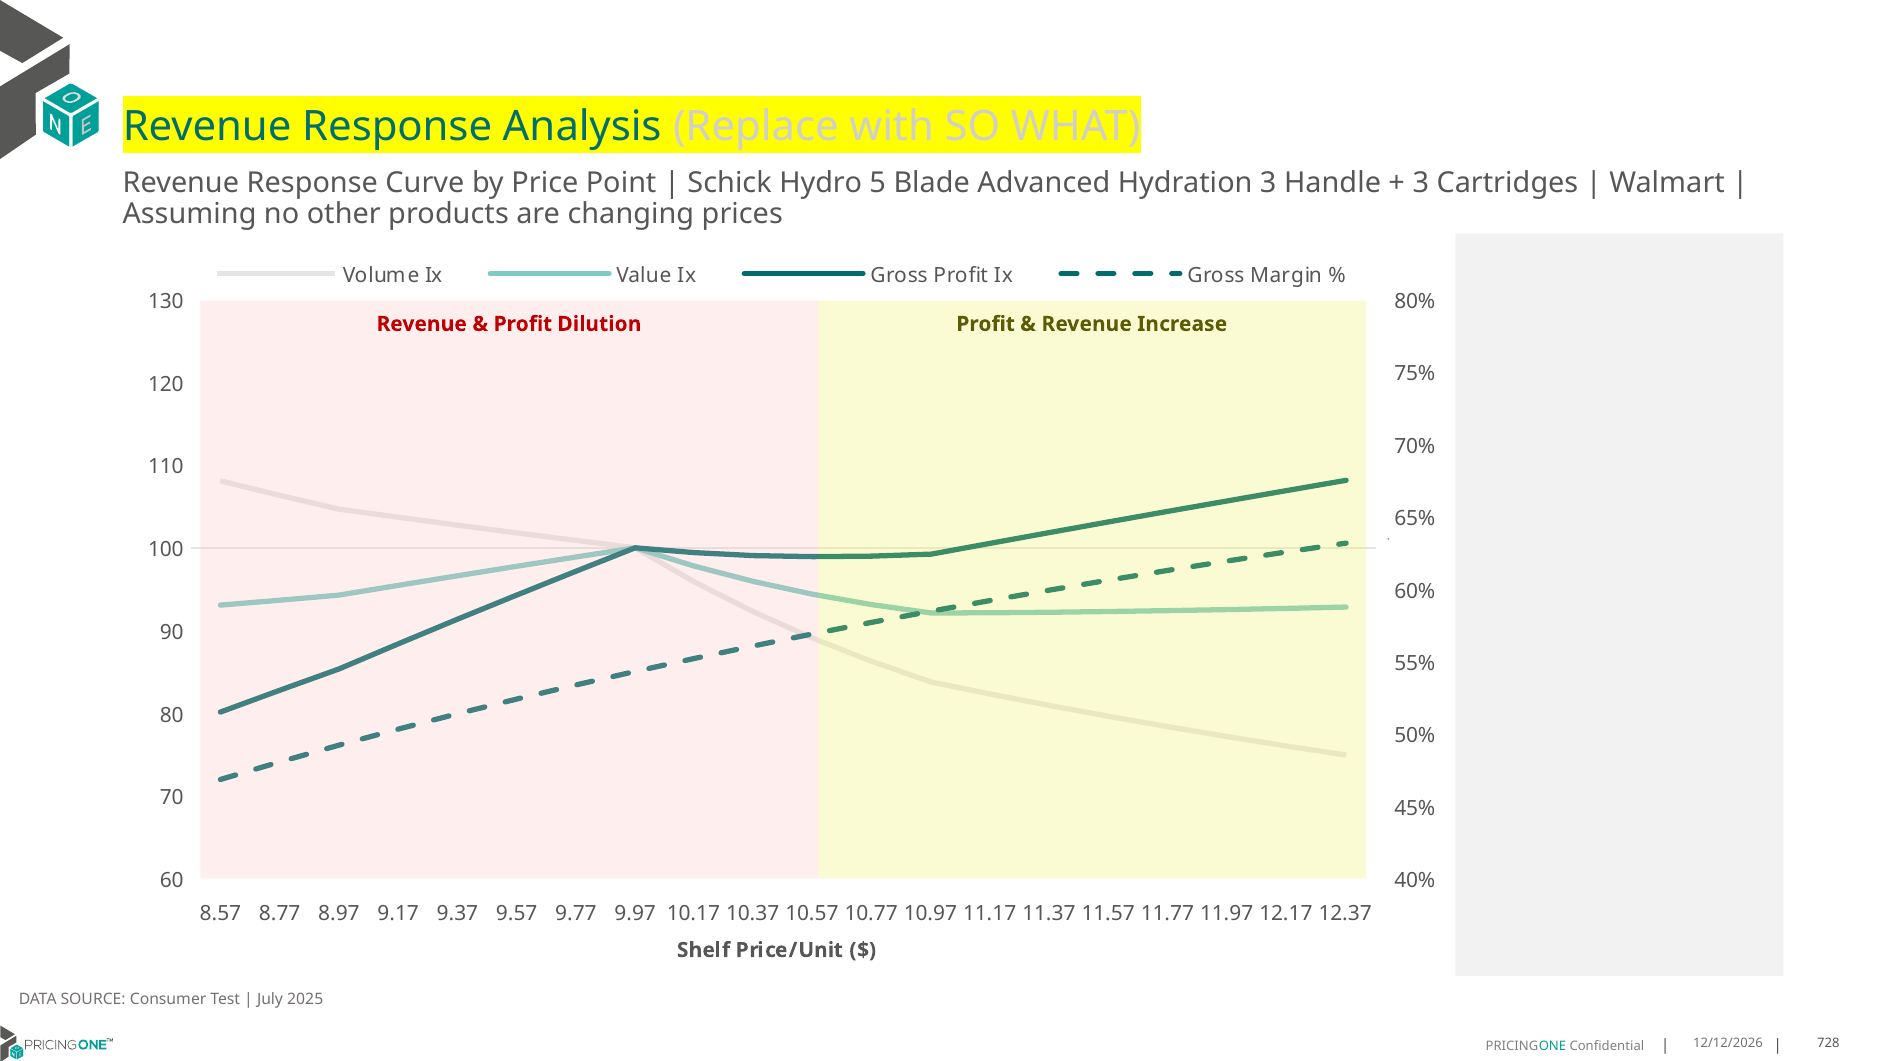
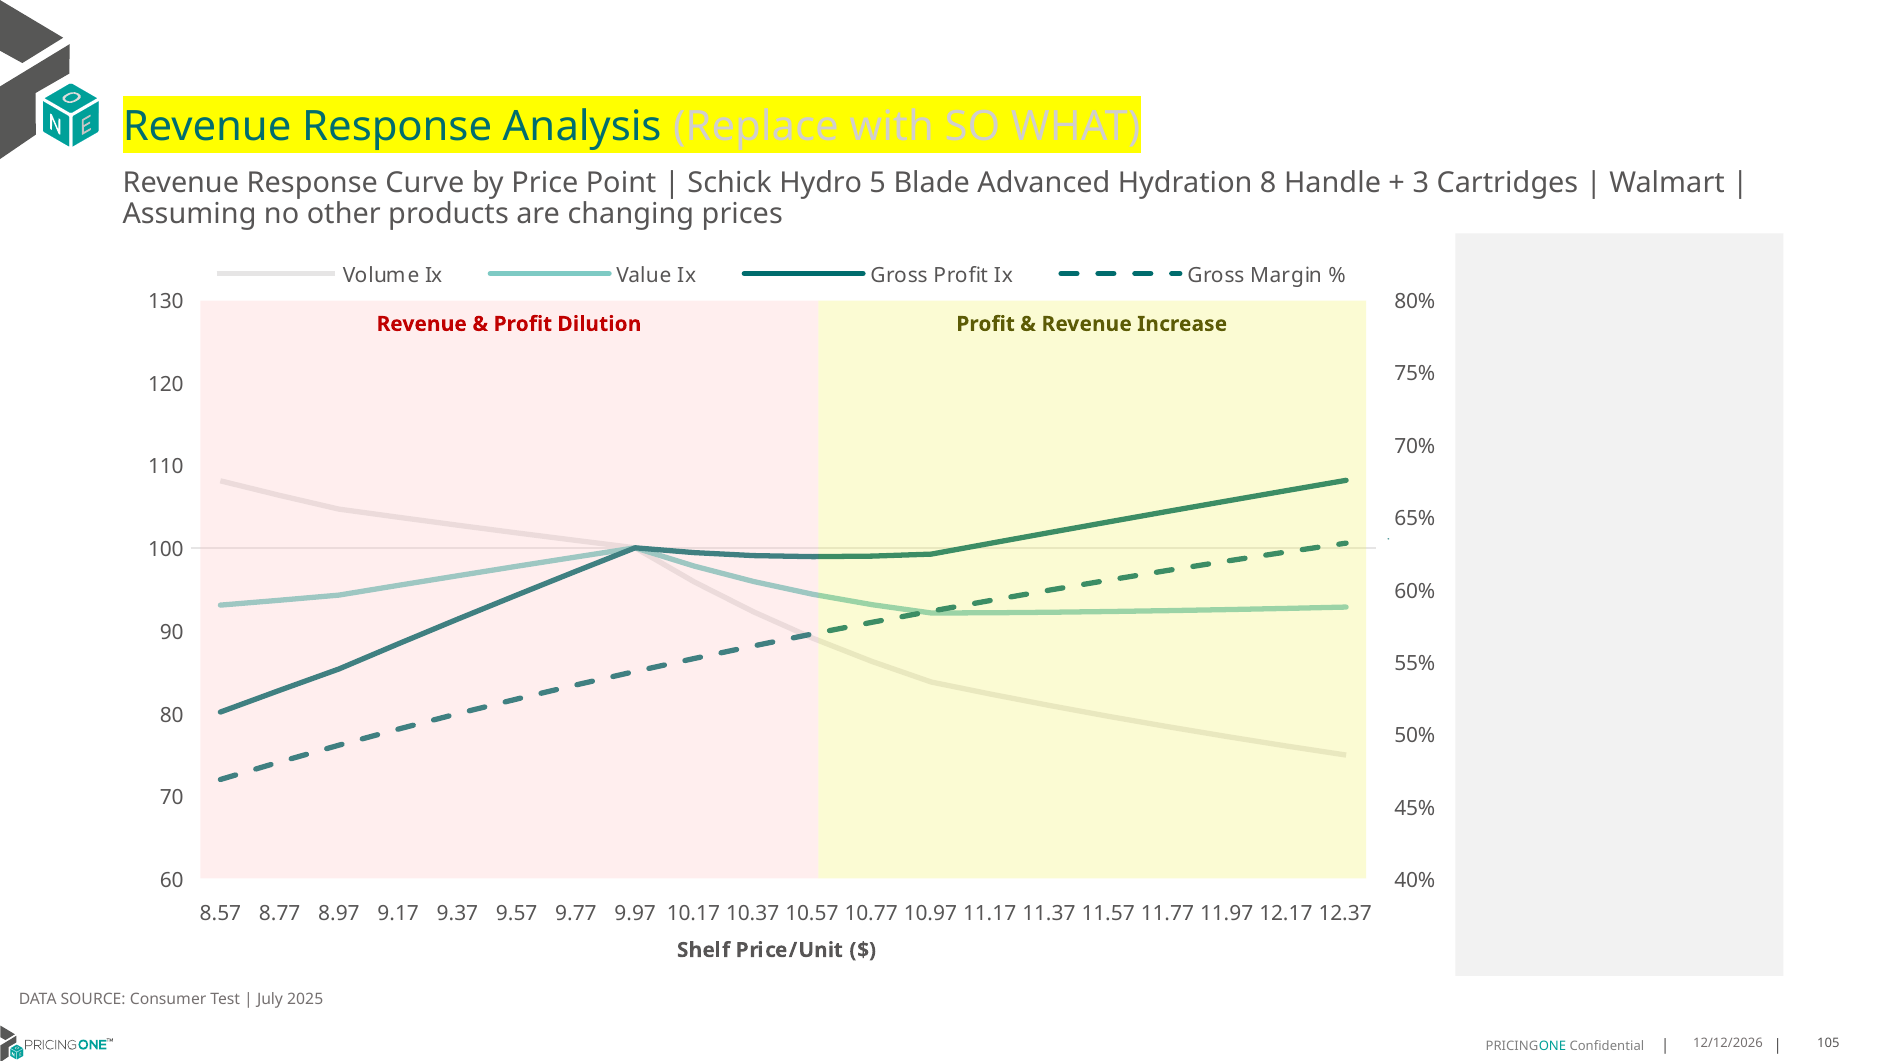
Hydration 3: 3 -> 8 (1268, 183)
728: 728 -> 105 (1828, 1043)
